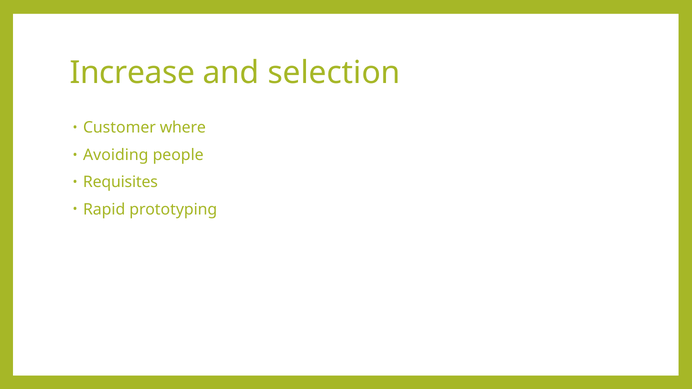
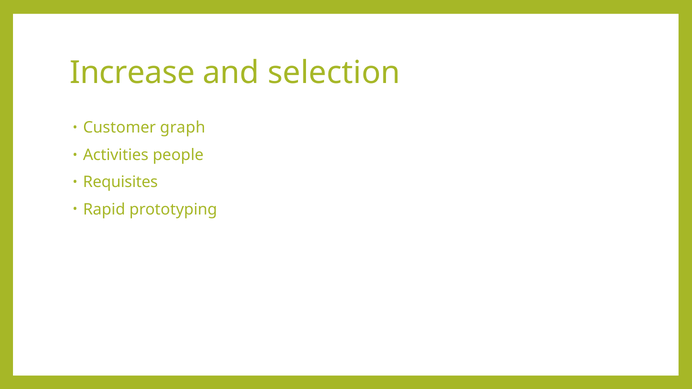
where: where -> graph (183, 128)
Avoiding: Avoiding -> Activities (116, 155)
